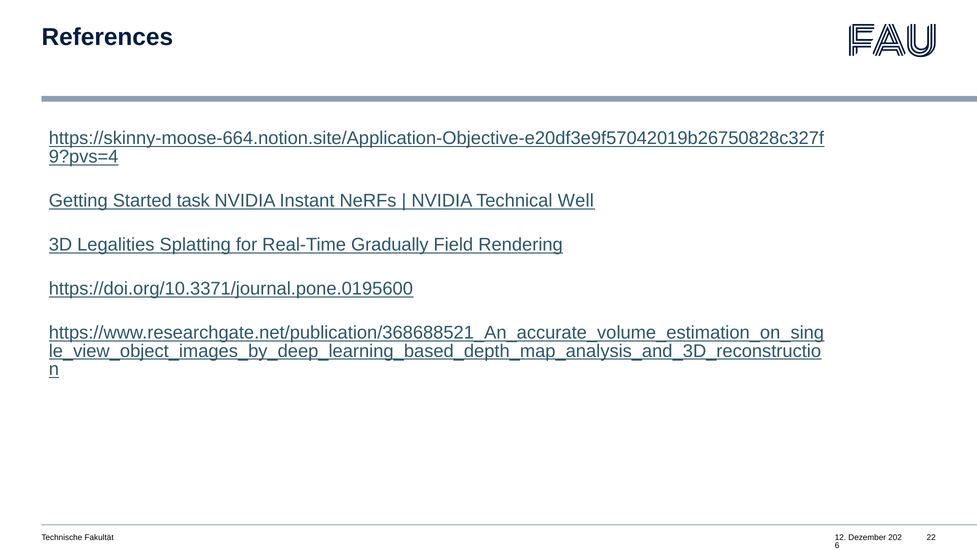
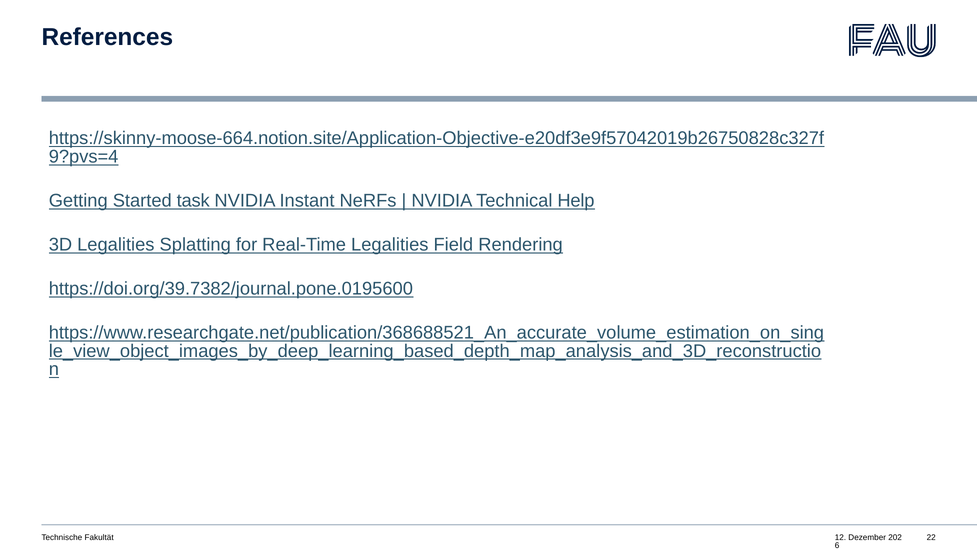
Well: Well -> Help (576, 201)
Real-Time Gradually: Gradually -> Legalities (390, 245)
https://doi.org/10.3371/journal.pone.0195600: https://doi.org/10.3371/journal.pone.0195600 -> https://doi.org/39.7382/journal.pone.0195600 (231, 289)
